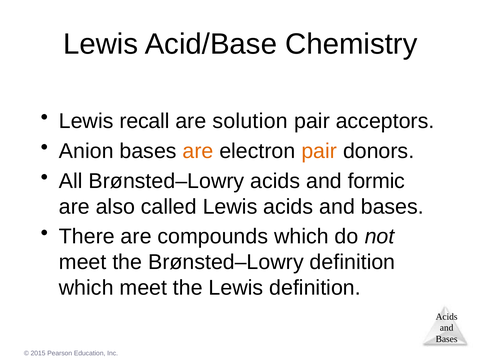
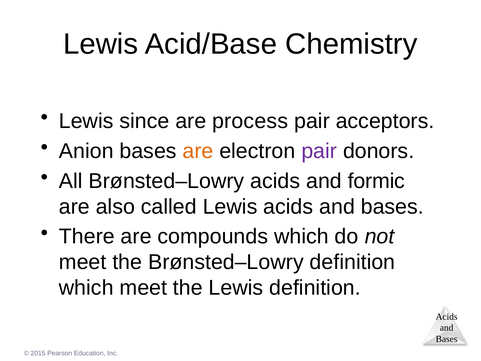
recall: recall -> since (144, 121)
solution: solution -> process (250, 121)
pair colour: orange -> purple (319, 151)
